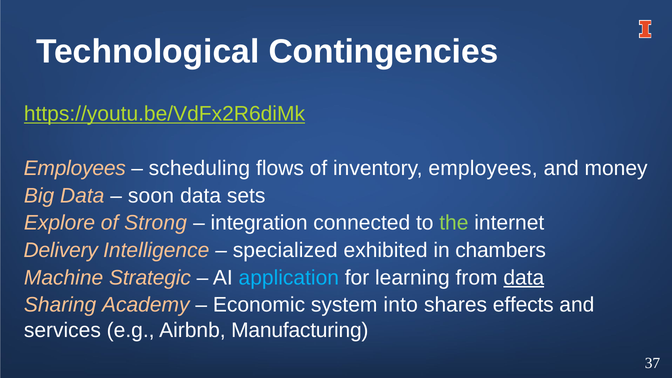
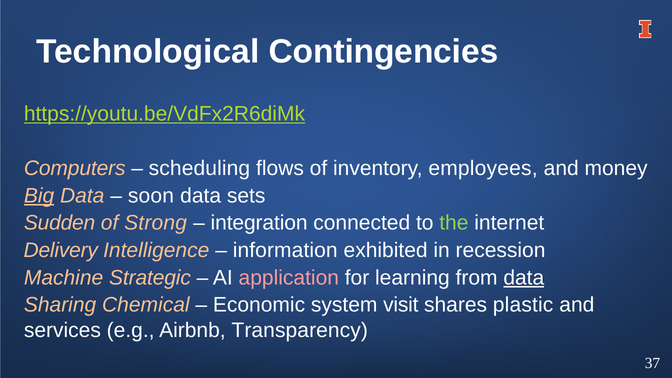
Employees: Employees -> Computers (75, 168)
Big underline: none -> present (39, 196)
Explore: Explore -> Sudden (60, 223)
specialized: specialized -> information (285, 250)
chambers: chambers -> recession (501, 250)
application colour: light blue -> pink (289, 278)
Academy: Academy -> Chemical (146, 305)
into: into -> visit (401, 305)
effects: effects -> plastic (523, 305)
Manufacturing: Manufacturing -> Transparency (300, 330)
